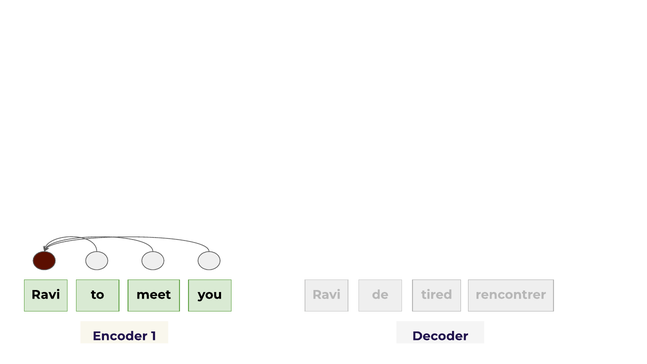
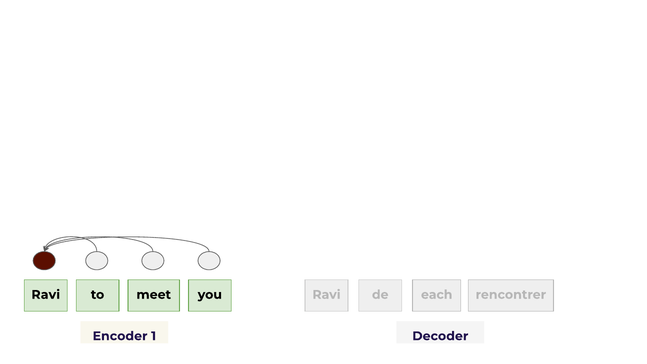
tired: tired -> each (437, 295)
